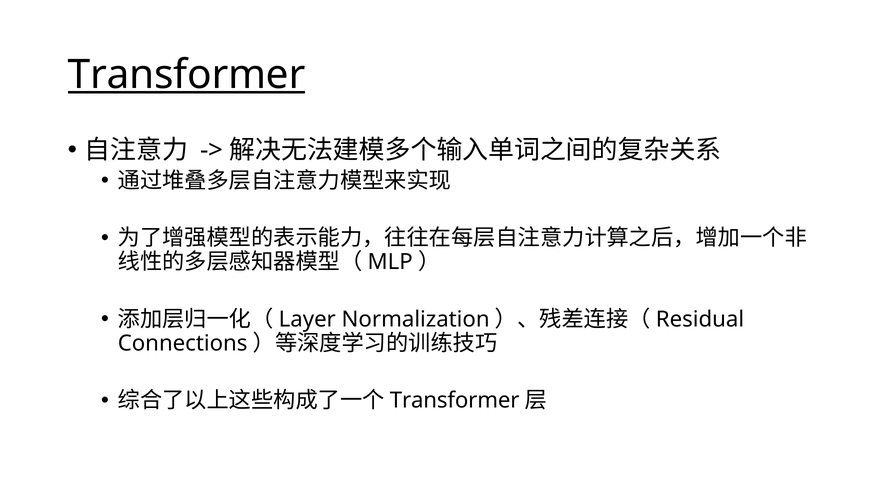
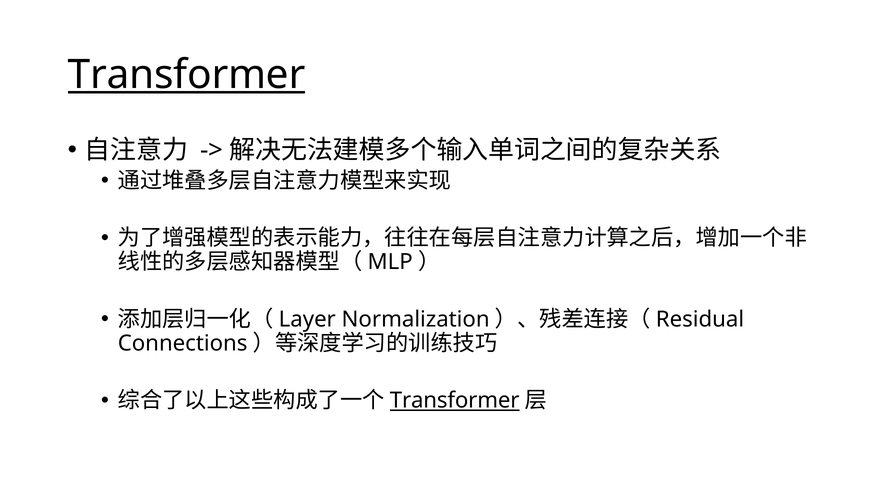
Transformer underline: none -> present (455, 401)
